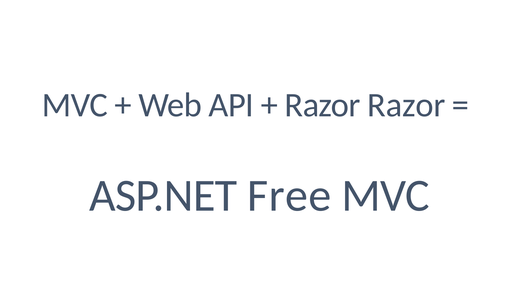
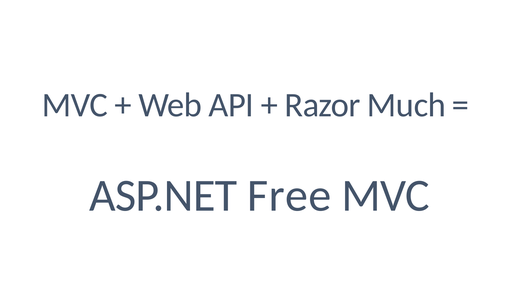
Razor Razor: Razor -> Much (406, 105)
